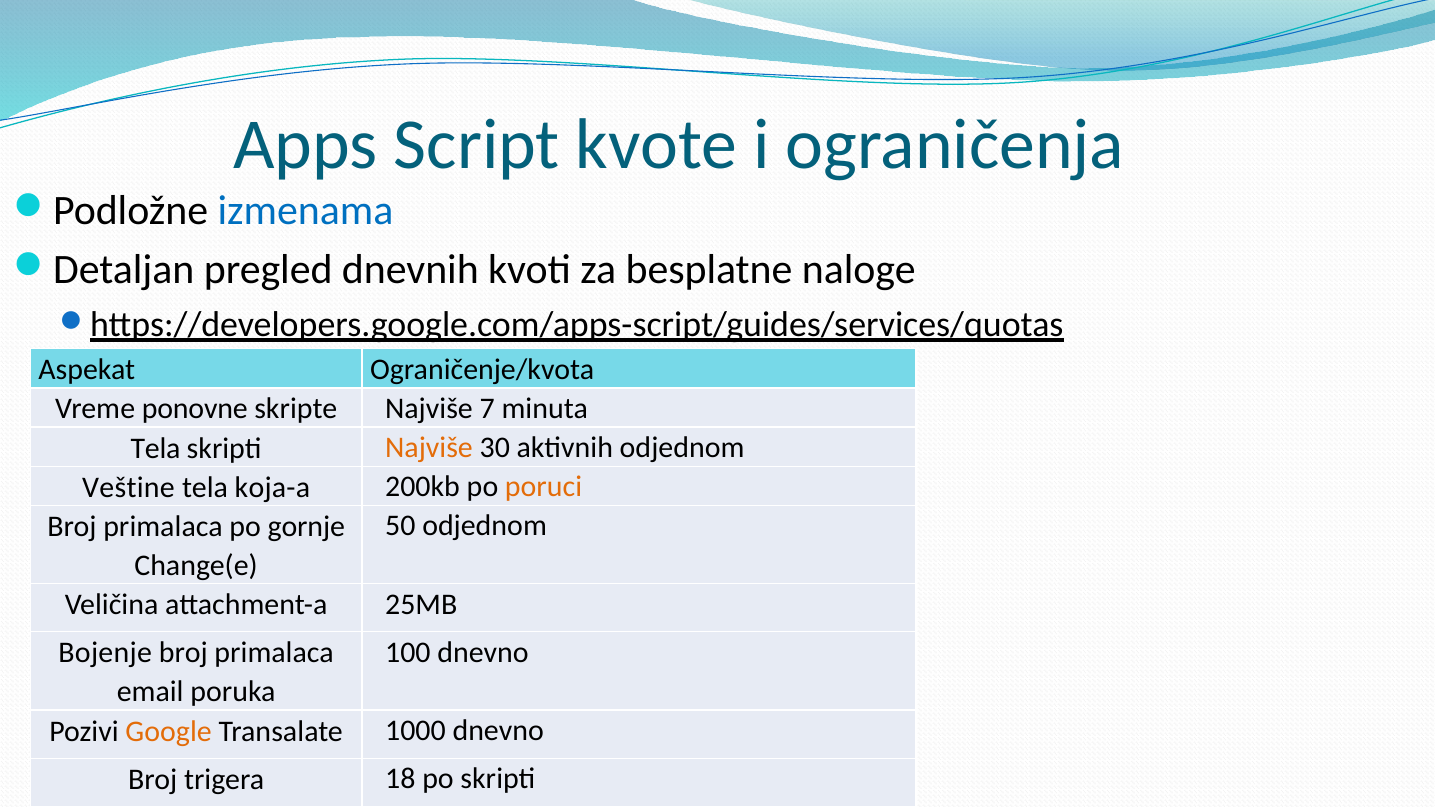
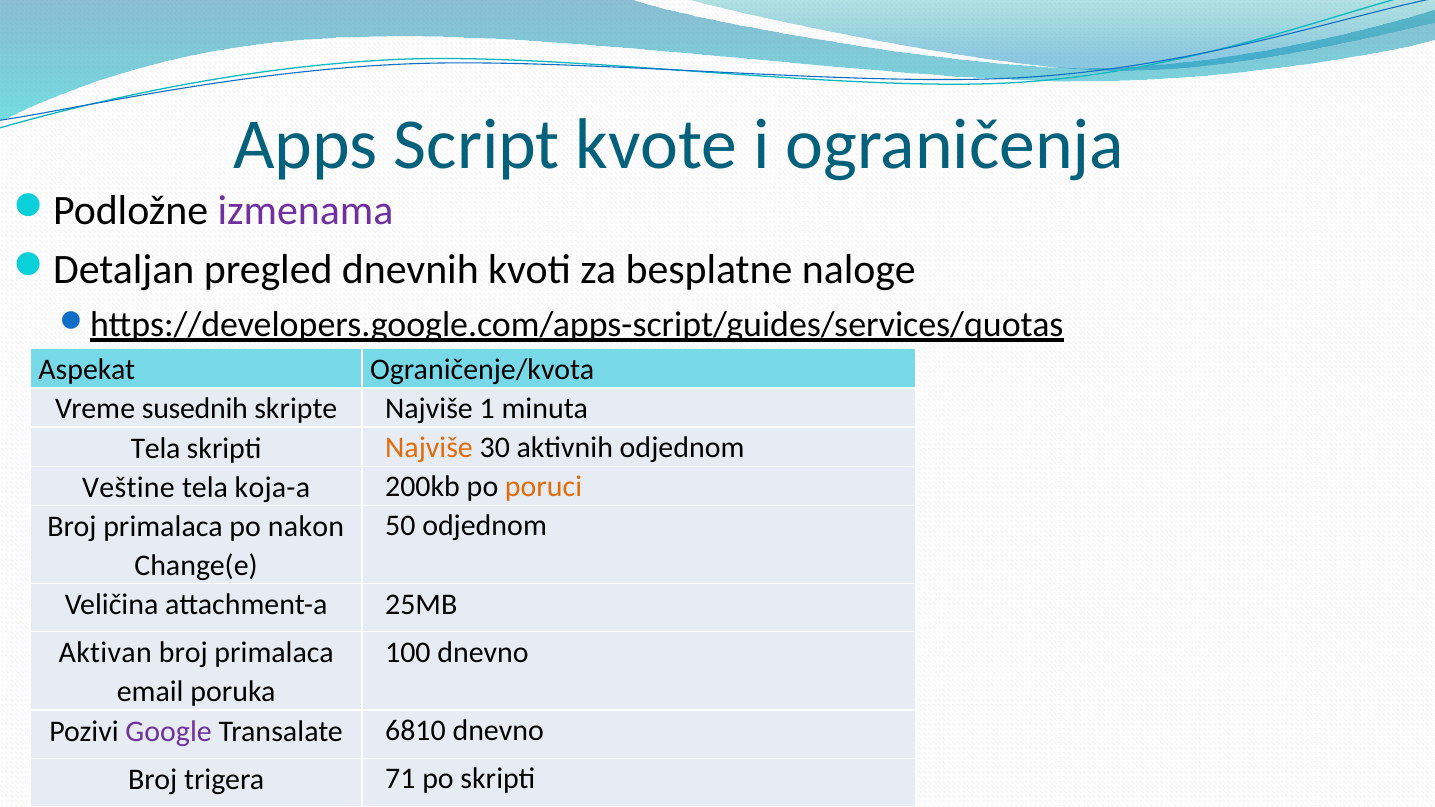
izmenama colour: blue -> purple (305, 210)
ponovne: ponovne -> susednih (195, 409)
7: 7 -> 1 (487, 408)
gornje: gornje -> nakon (306, 527)
Bojenje: Bojenje -> Aktivan (105, 653)
Google colour: orange -> purple (169, 731)
1000: 1000 -> 6810 (415, 731)
18: 18 -> 71 (400, 779)
